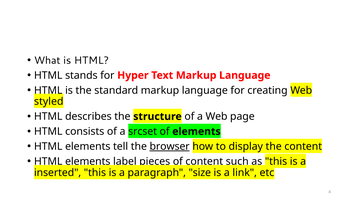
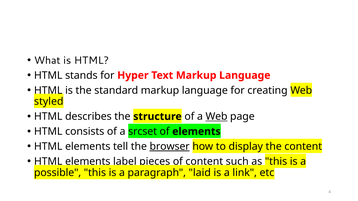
Web underline: none -> present (217, 117)
inserted: inserted -> possible (58, 173)
size: size -> laid (200, 173)
